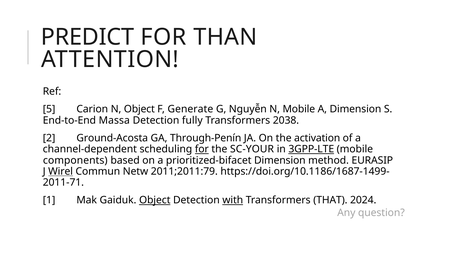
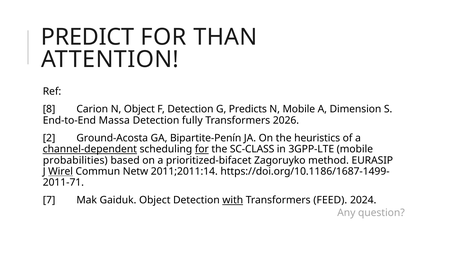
5: 5 -> 8 (49, 109)
F Generate: Generate -> Detection (190, 109)
Nguyễn: Nguyễn -> Predicts (248, 109)
2038: 2038 -> 2026 (286, 120)
Through-Penín: Through-Penín -> Bipartite-Penín (206, 138)
activation: activation -> heuristics (317, 138)
channel-dependent underline: none -> present (90, 149)
SC-YOUR: SC-YOUR -> SC-CLASS (252, 149)
3GPP-LTE underline: present -> none (311, 149)
components: components -> probabilities (75, 160)
prioritized-bifacet Dimension: Dimension -> Zagoruyko (280, 160)
2011;2011:79: 2011;2011:79 -> 2011;2011:14 (184, 171)
1: 1 -> 7 (49, 200)
Object underline: present -> none (155, 200)
THAT: THAT -> FEED (330, 200)
